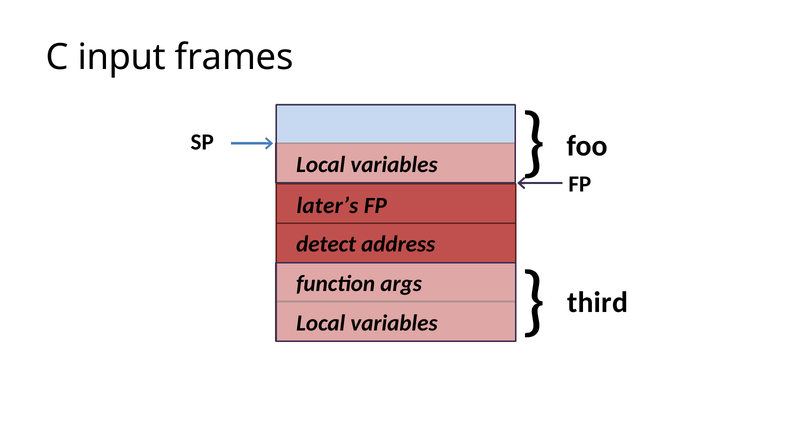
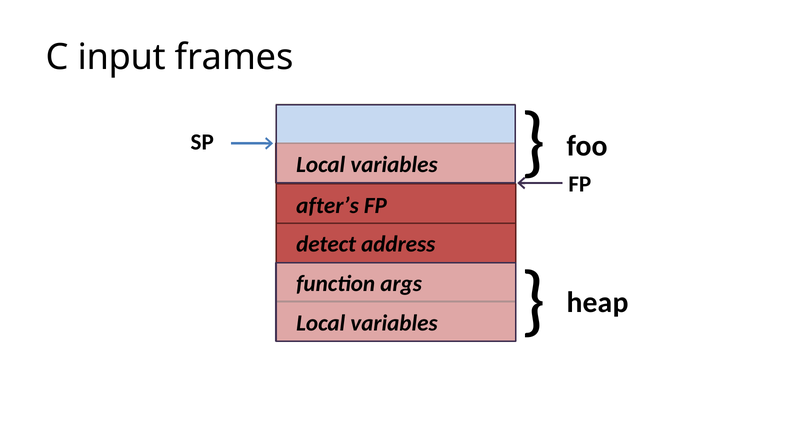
later’s: later’s -> after’s (327, 206)
third: third -> heap (598, 303)
